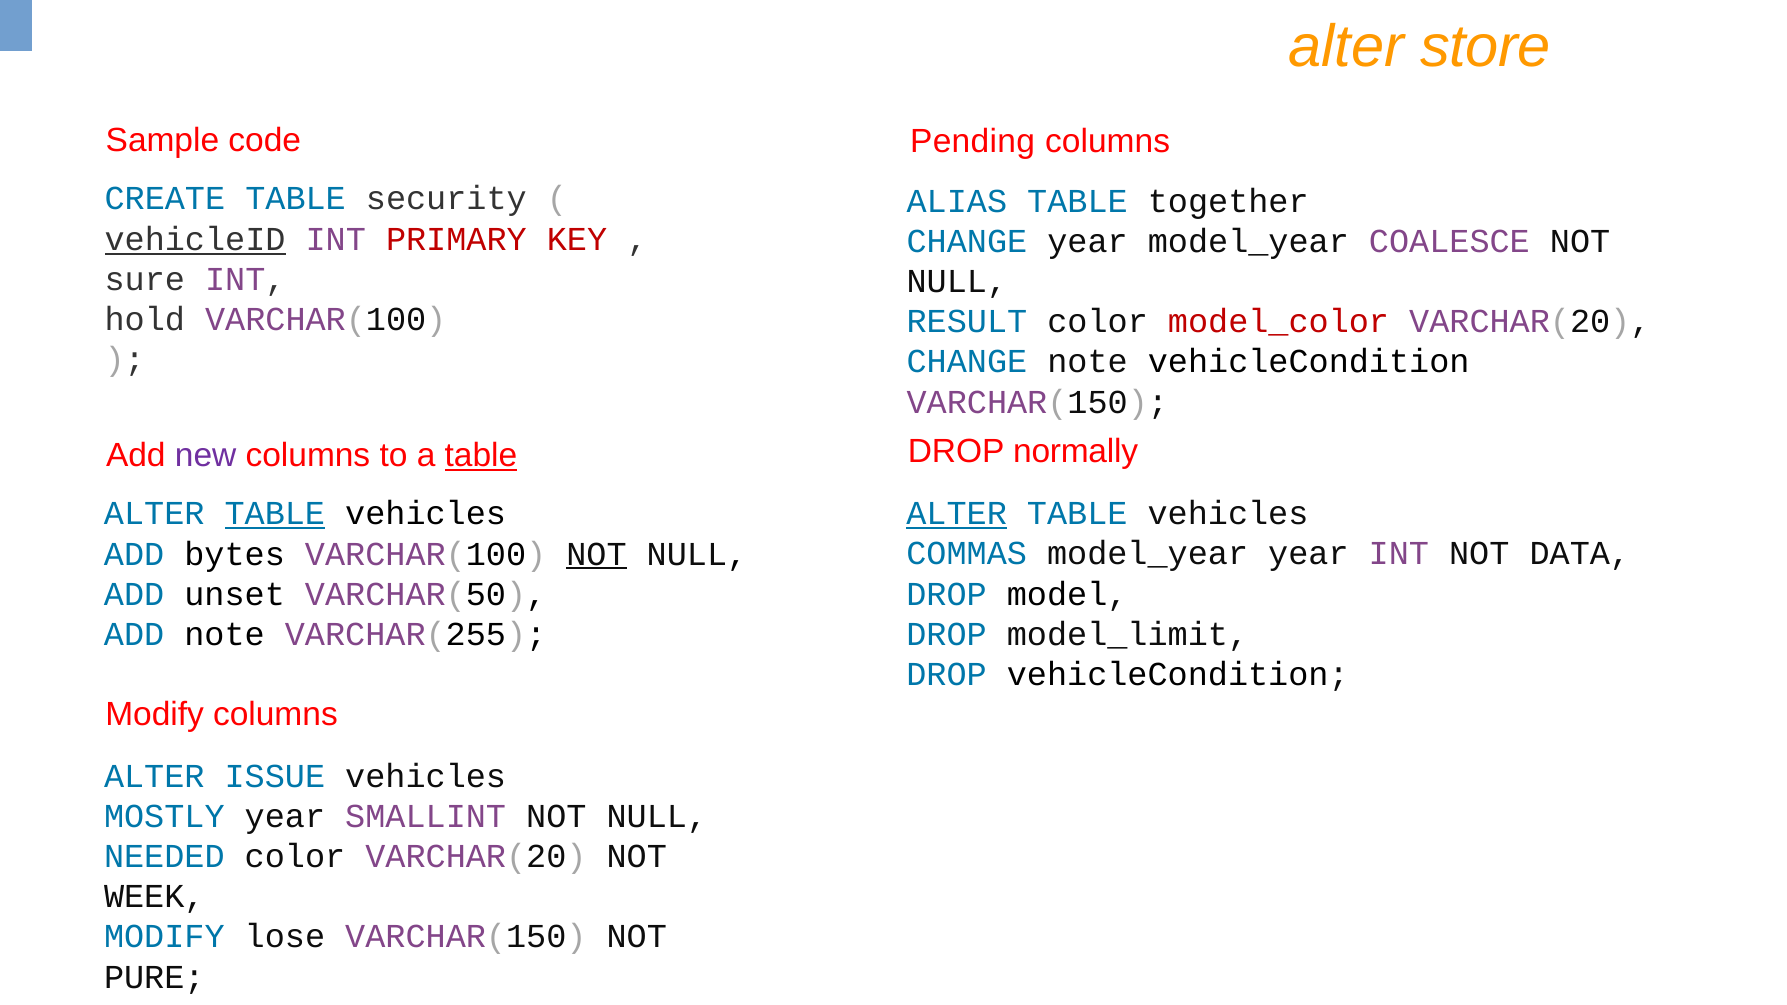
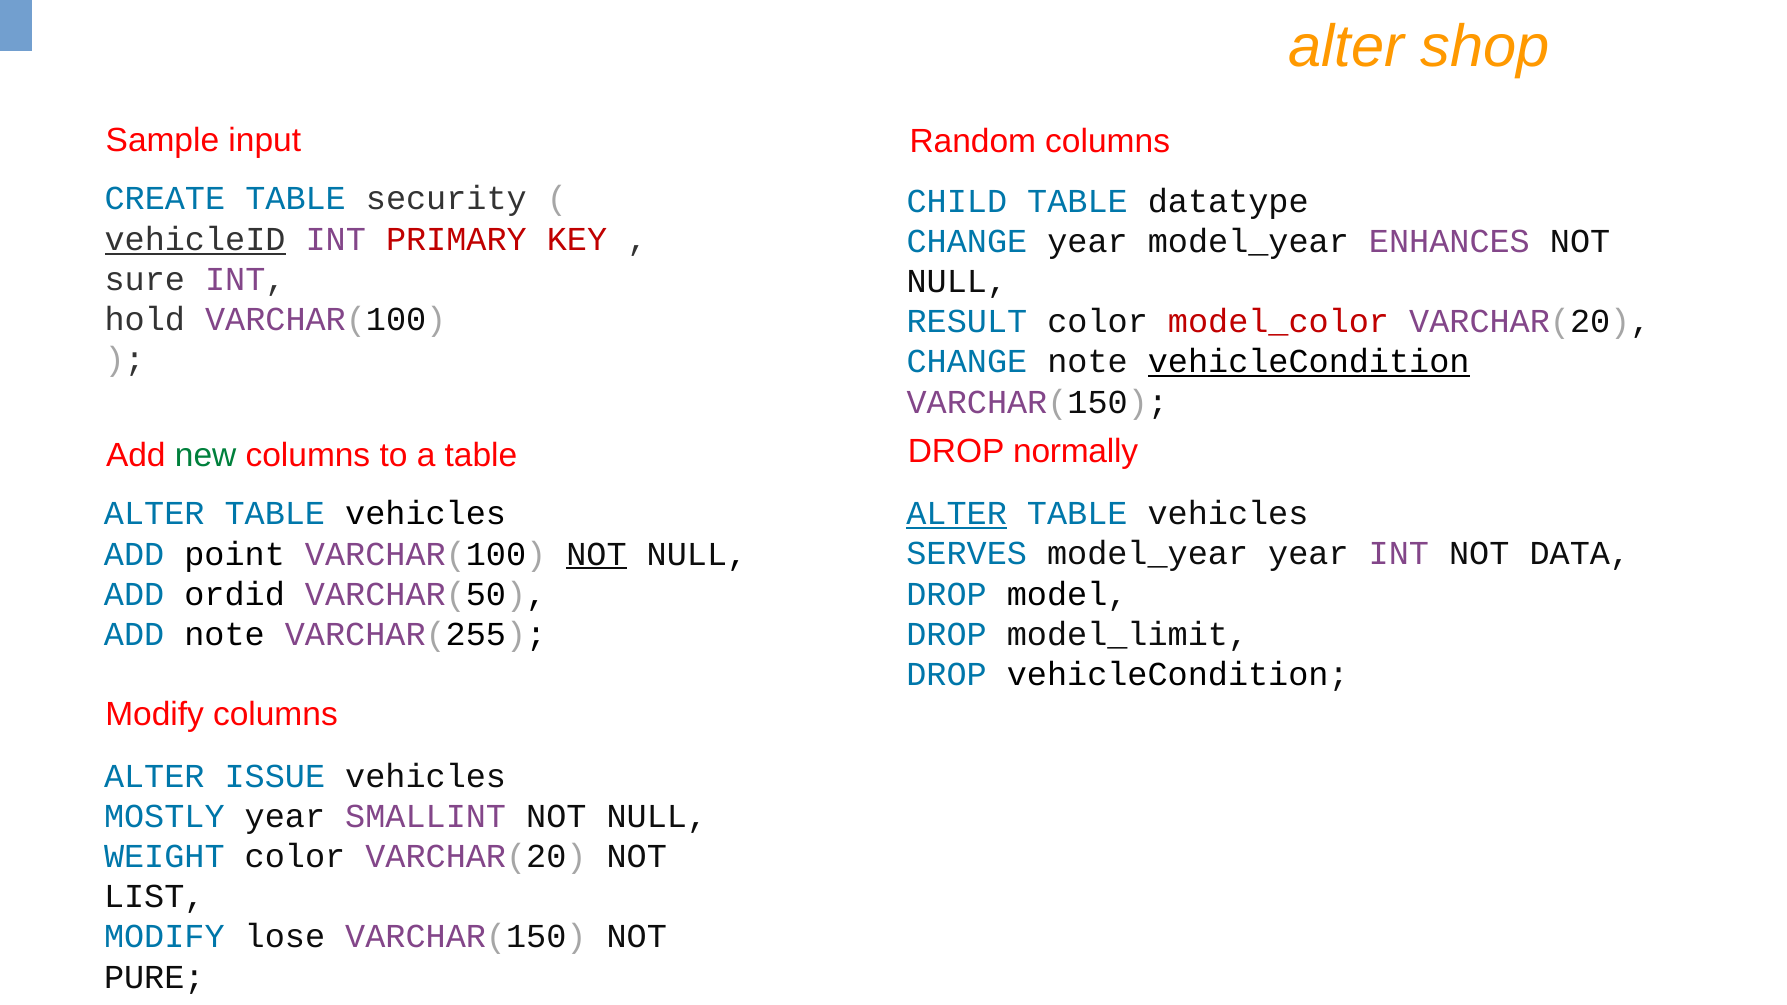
store: store -> shop (1485, 47)
code: code -> input (265, 141)
Pending: Pending -> Random (973, 141)
ALIAS: ALIAS -> CHILD (957, 201)
together: together -> datatype (1228, 201)
COALESCE: COALESCE -> ENHANCES (1449, 241)
vehicleCondition underline: none -> present (1309, 362)
new colour: purple -> green (206, 456)
table underline: present -> none (481, 456)
TABLE underline: present -> none (275, 514)
bytes: bytes -> point (235, 554)
COMMAS: COMMAS -> SERVES (967, 554)
unset: unset -> ordid (235, 594)
NEEDED: NEEDED -> WEIGHT (164, 857)
WEEK: WEEK -> LIST (154, 897)
